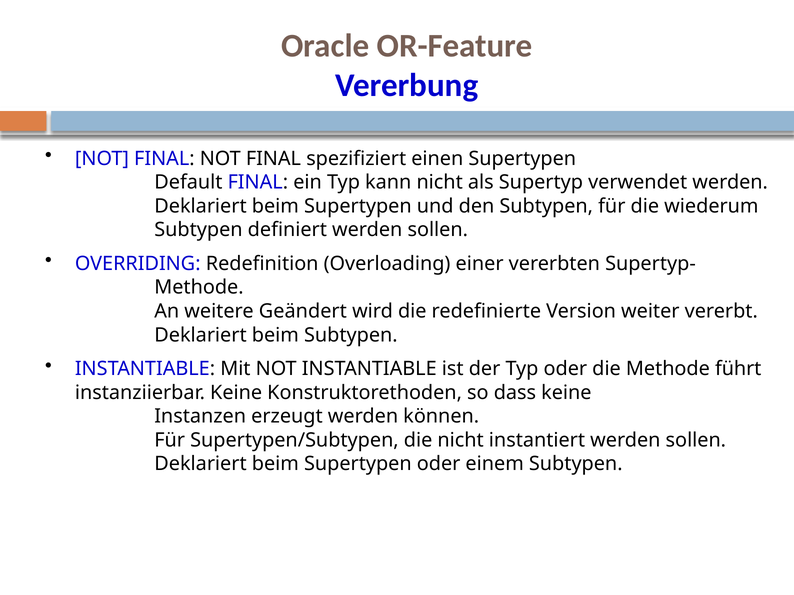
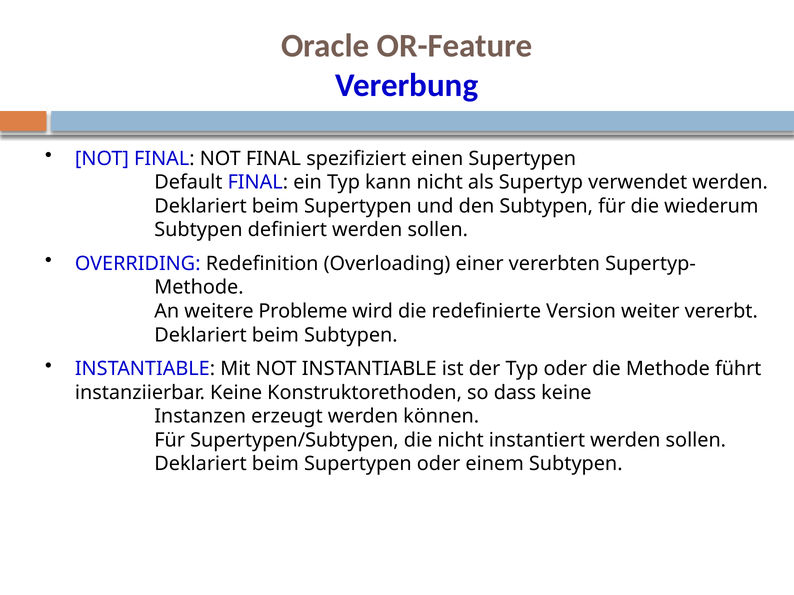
Geändert: Geändert -> Probleme (303, 311)
